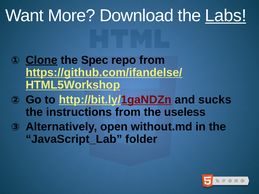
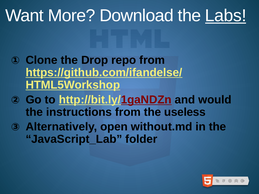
Clone underline: present -> none (42, 60)
Spec: Spec -> Drop (95, 60)
sucks: sucks -> would (215, 100)
